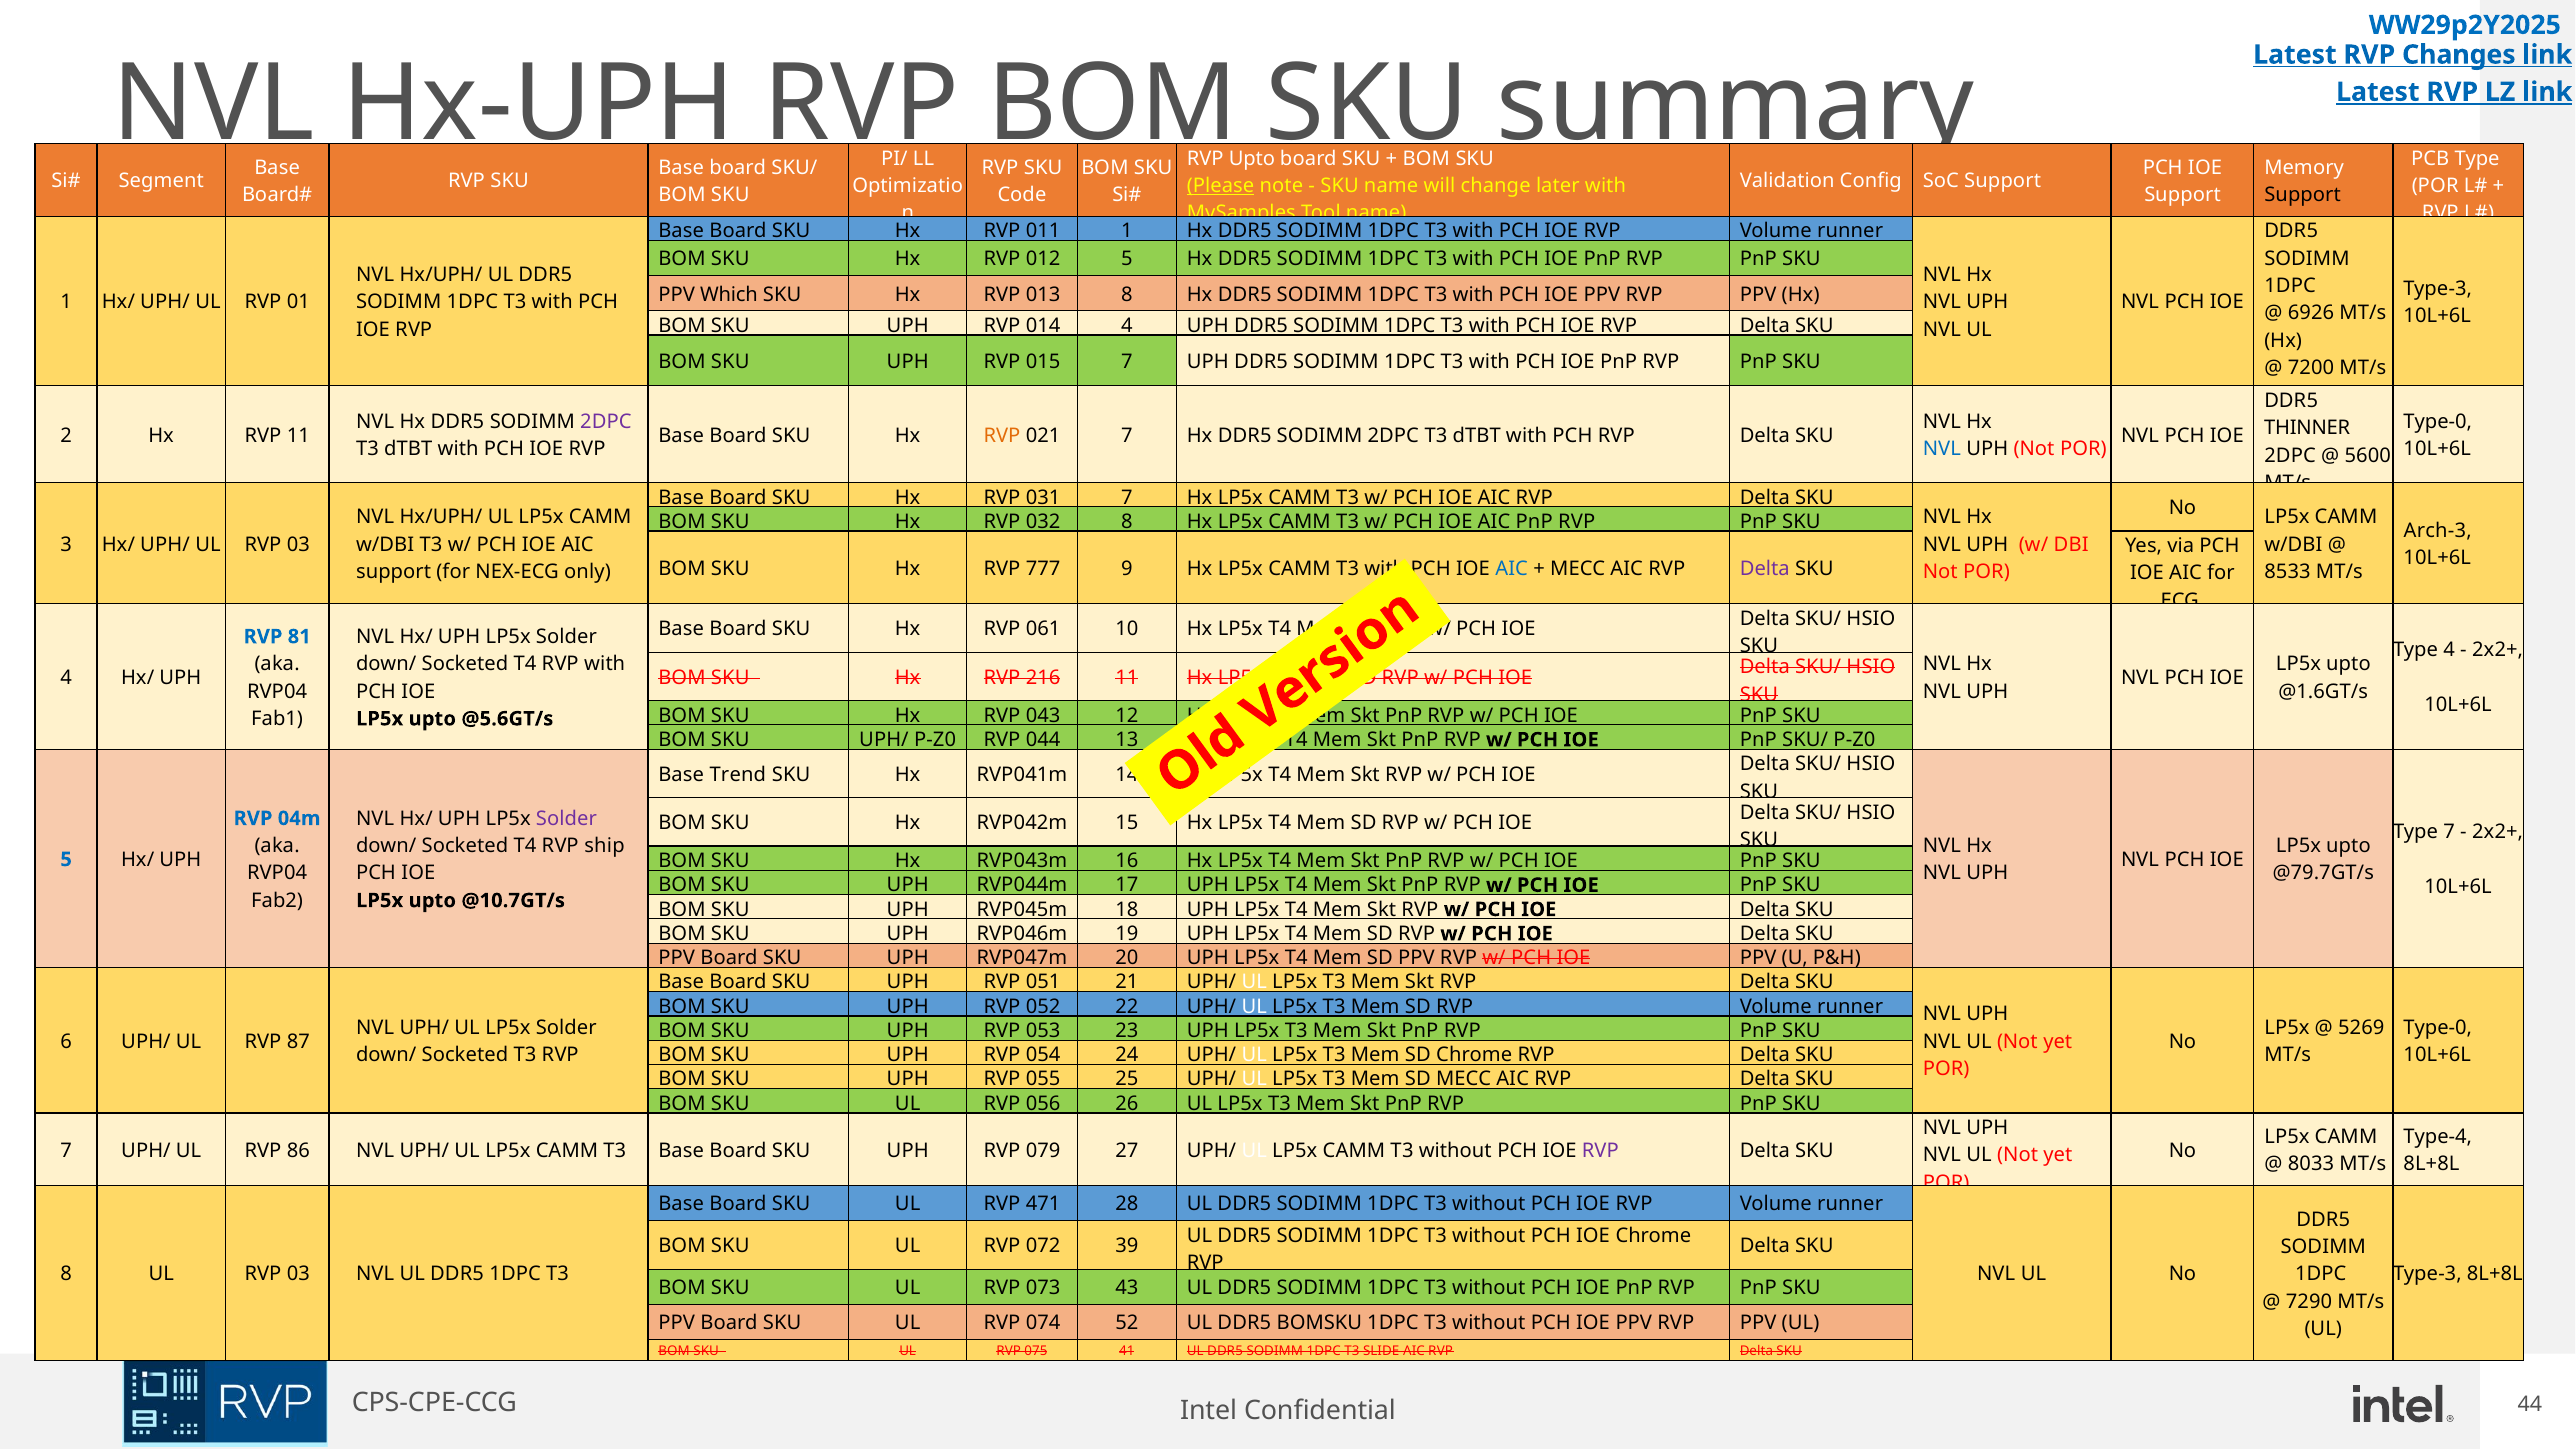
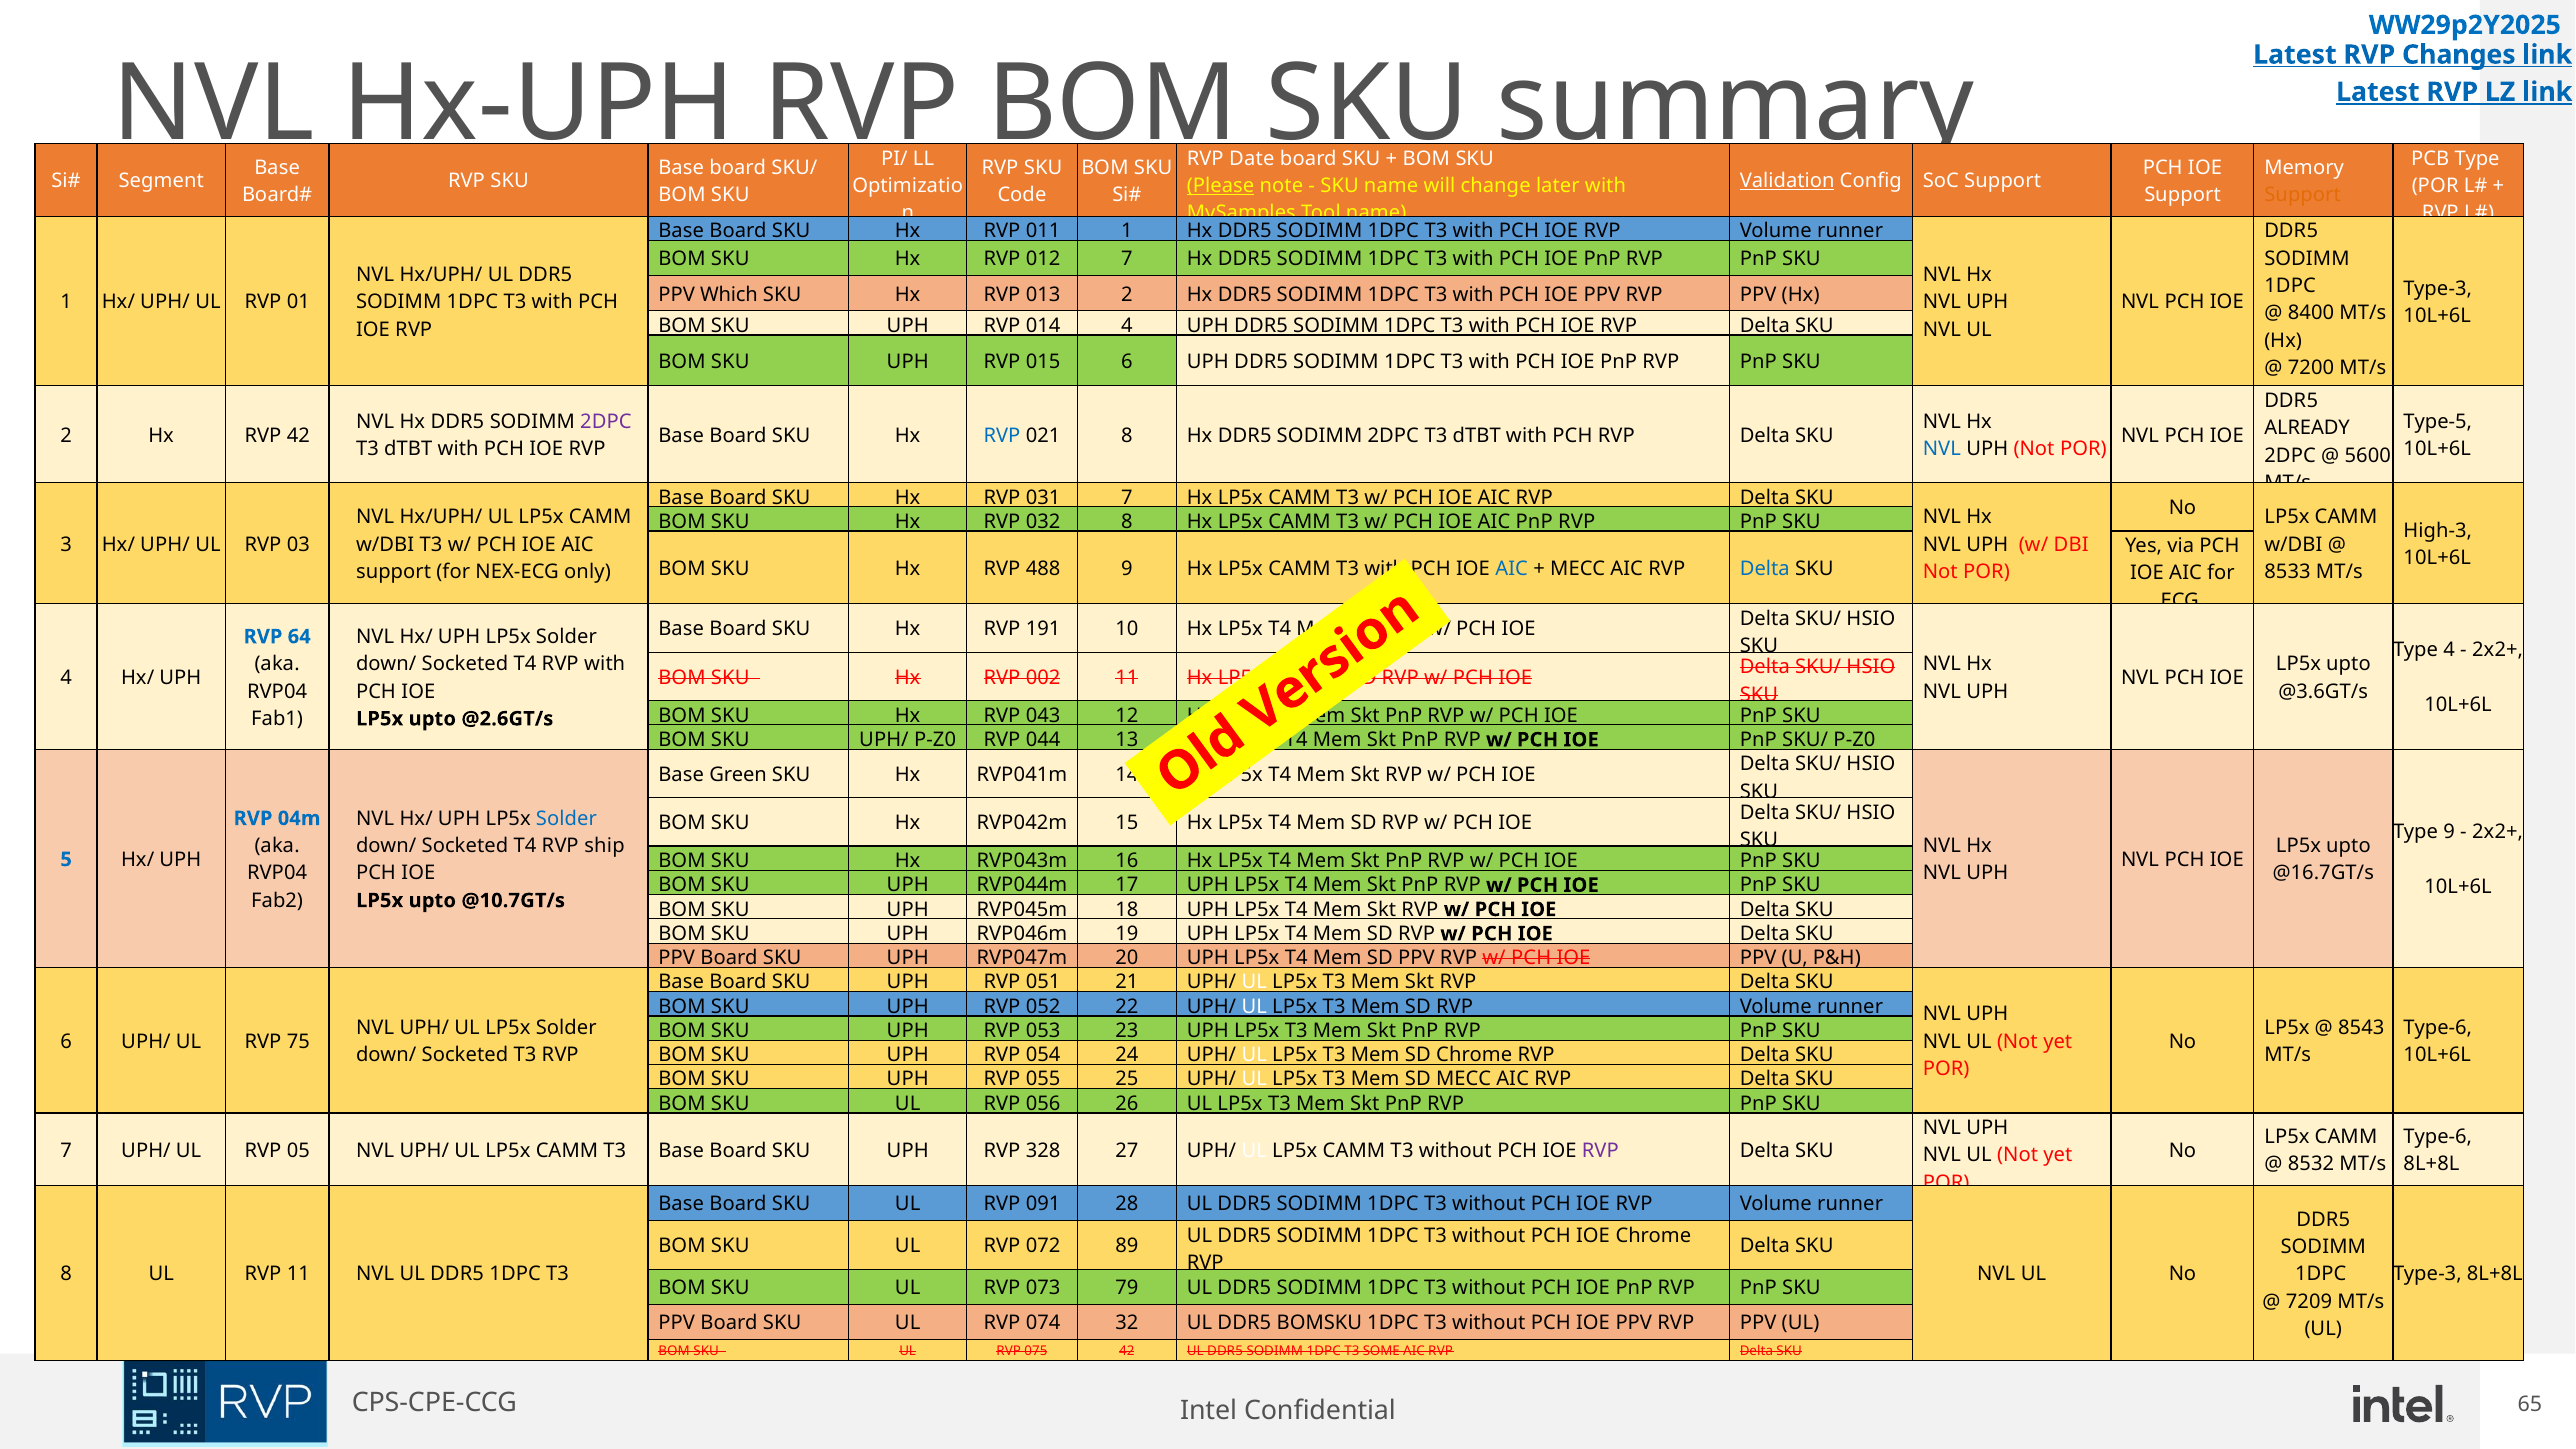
Upto: Upto -> Date (1252, 159)
Validation underline: none -> present (1787, 181)
Support colour: black -> orange (2303, 195)
012 5: 5 -> 7 (1127, 259)
013 8: 8 -> 2 (1127, 294)
6926: 6926 -> 8400 (2311, 313)
015 7: 7 -> 6 (1127, 362)
Type-0: Type-0 -> Type-5 (2438, 422)
THINNER: THINNER -> ALREADY (2307, 428)
RVP 11: 11 -> 42 (298, 435)
RVP colour: orange -> blue (1002, 435)
021 7: 7 -> 8 (1127, 435)
Arch-3: Arch-3 -> High-3 (2438, 531)
777: 777 -> 488 (1043, 569)
Delta colour: purple -> blue (1765, 569)
061: 061 -> 191 (1043, 629)
81: 81 -> 64 (299, 637)
216: 216 -> 002 (1043, 678)
@1.6GT/s: @1.6GT/s -> @3.6GT/s (2323, 691)
@5.6GT/s: @5.6GT/s -> @2.6GT/s (507, 719)
Trend: Trend -> Green (738, 775)
Solder colour: purple -> blue (566, 818)
Type 7: 7 -> 9 (2449, 832)
@79.7GT/s: @79.7GT/s -> @16.7GT/s (2323, 873)
5269: 5269 -> 8543 (2361, 1028)
Type-0: Type-0 -> Type-6 (2438, 1028)
87: 87 -> 75 (298, 1041)
Type-4: Type-4 -> Type-6 (2438, 1137)
86: 86 -> 05 (298, 1150)
079: 079 -> 328 (1043, 1150)
8033: 8033 -> 8532 (2311, 1164)
471: 471 -> 091 (1043, 1204)
39: 39 -> 89 (1127, 1246)
8 UL RVP 03: 03 -> 11 (298, 1274)
43: 43 -> 79 (1127, 1288)
7290: 7290 -> 7209 (2309, 1302)
52: 52 -> 32 (1127, 1323)
075 41: 41 -> 42 (1127, 1351)
SLIDE: SLIDE -> SOME (1381, 1351)
44: 44 -> 65 (2530, 1404)
